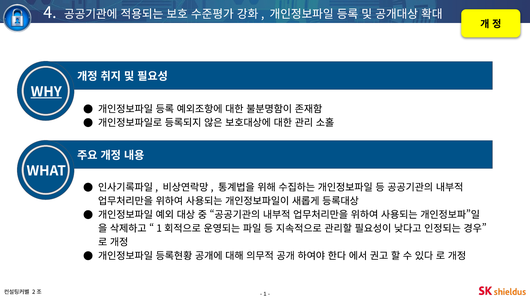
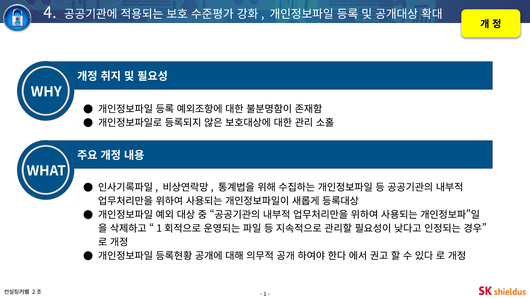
WHY underline: present -> none (46, 92)
